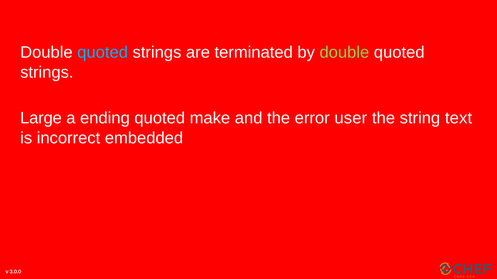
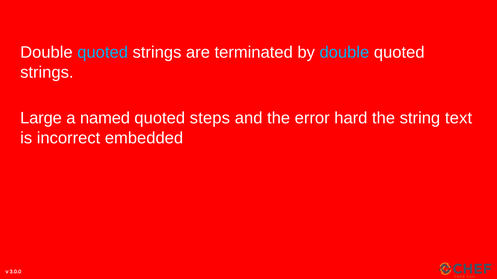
double colour: light green -> light blue (344, 53)
ending: ending -> named (105, 118)
make: make -> steps (210, 118)
user: user -> hard (351, 118)
